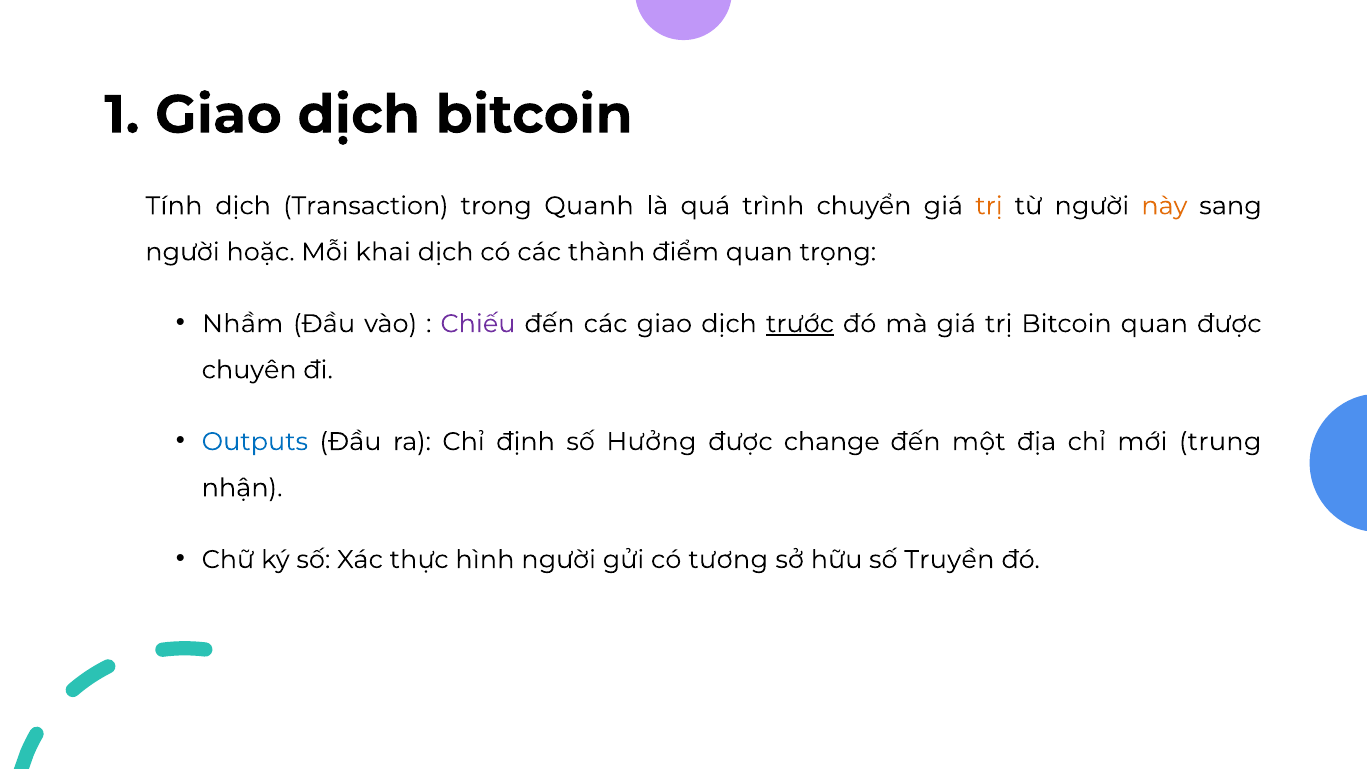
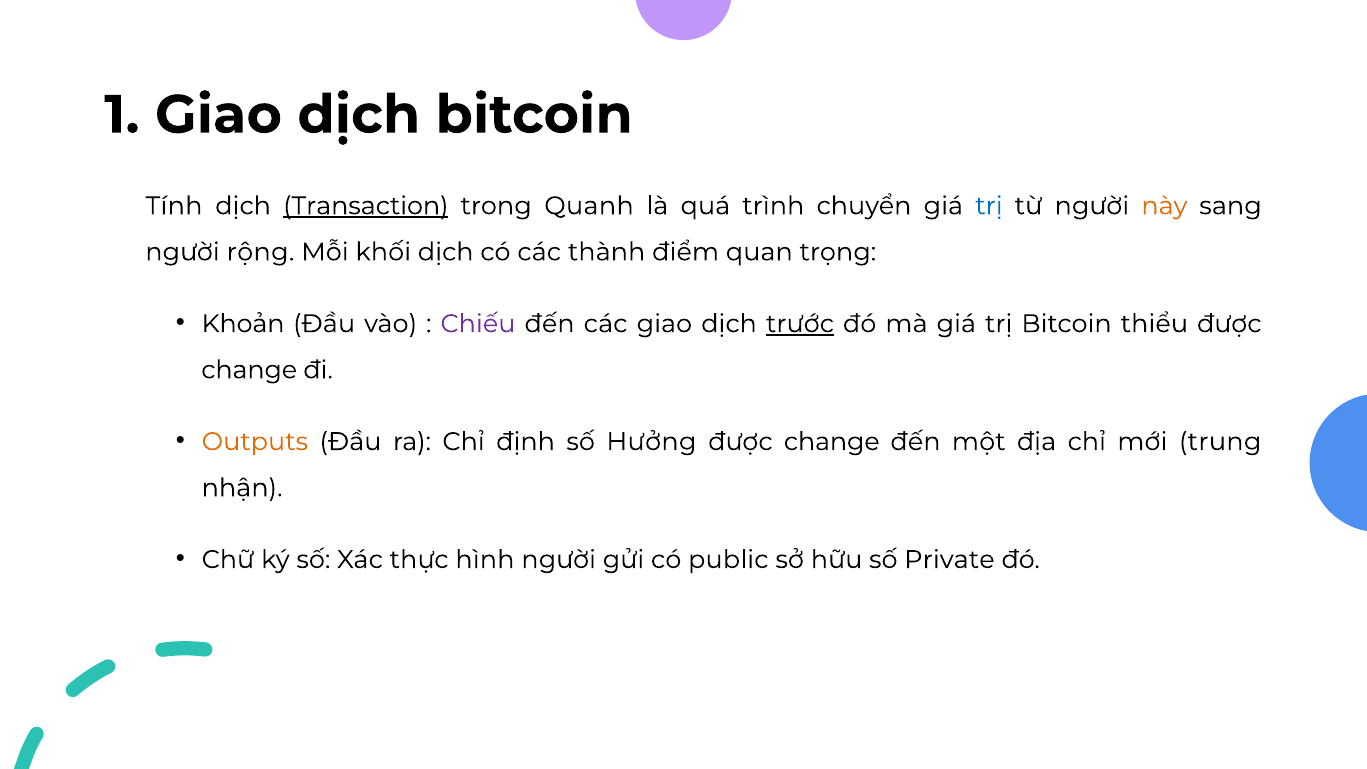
Transaction underline: none -> present (366, 206)
trị colour: orange -> blue (989, 206)
hoặc: hoặc -> rộng (260, 252)
khai: khai -> khối (383, 252)
Nhầm: Nhầm -> Khoản (243, 324)
Bitcoin quan: quan -> thiểu (1154, 324)
chuyên: chuyên -> change (249, 370)
Outputs colour: blue -> orange (255, 442)
tương: tương -> public (728, 560)
Truyền: Truyền -> Private (949, 560)
